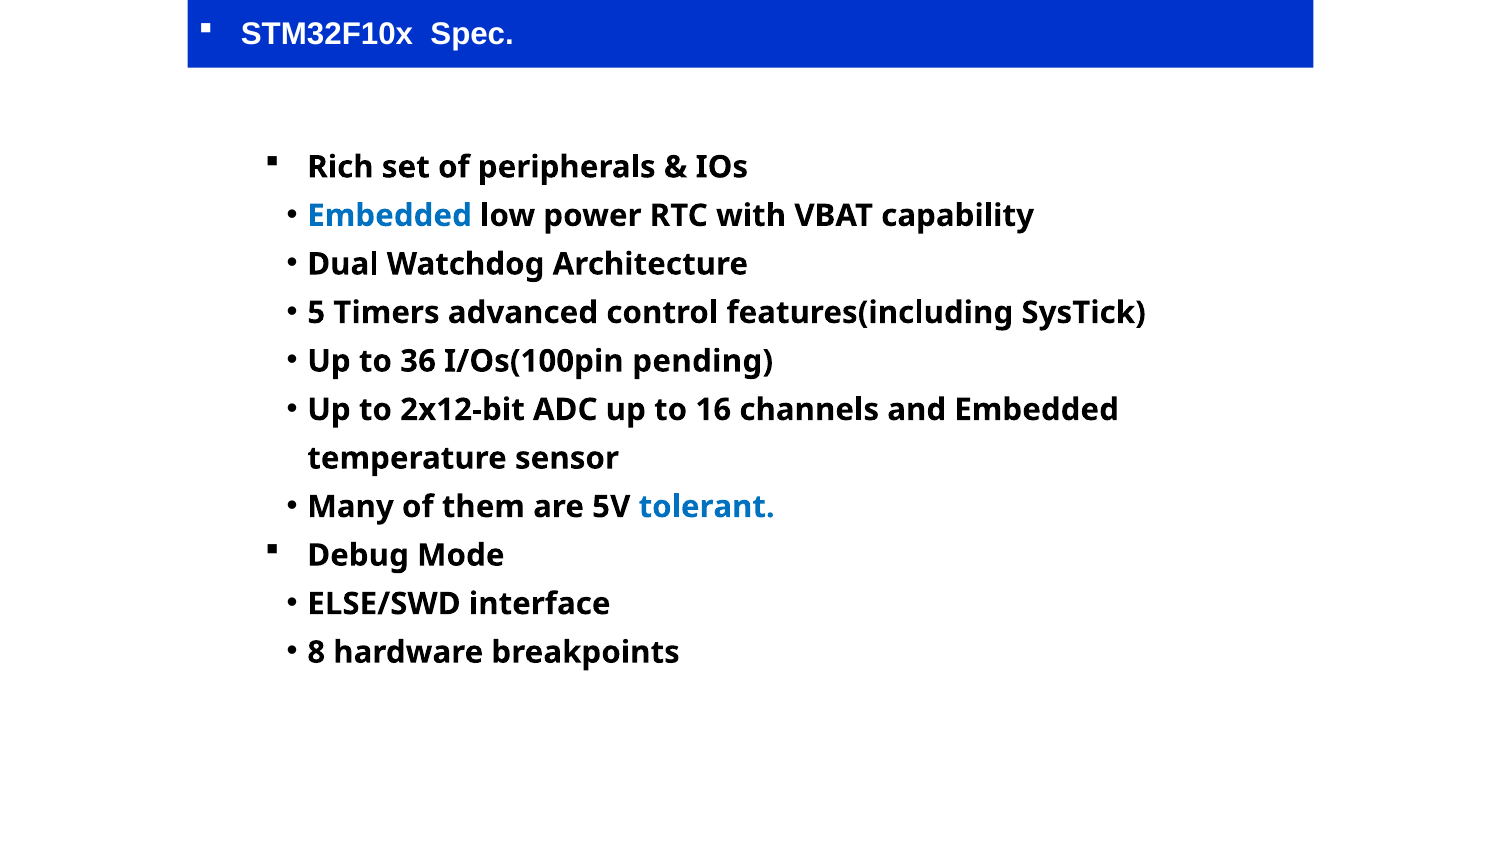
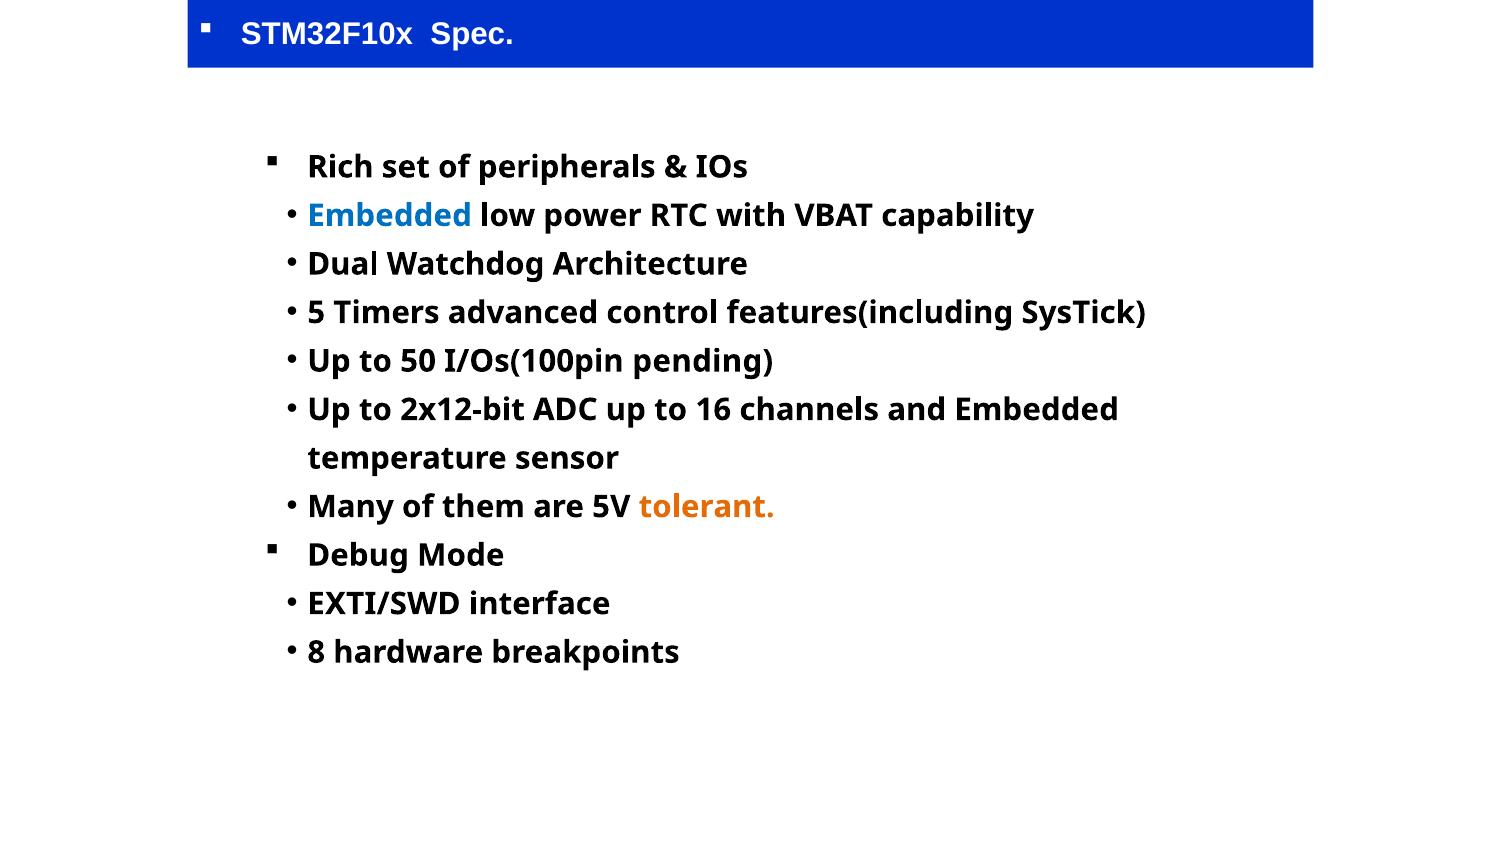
36: 36 -> 50 (418, 361)
tolerant colour: blue -> orange (707, 506)
ELSE/SWD: ELSE/SWD -> EXTI/SWD (384, 603)
